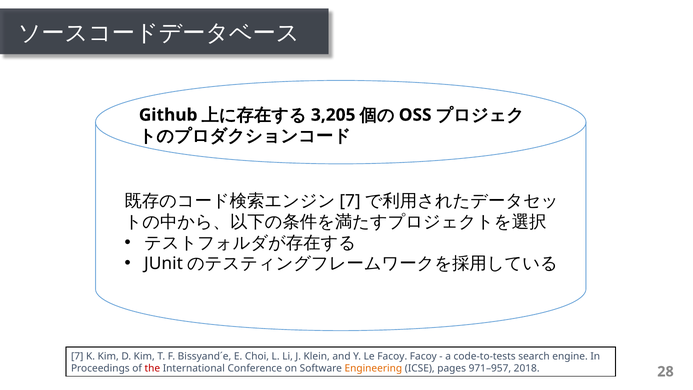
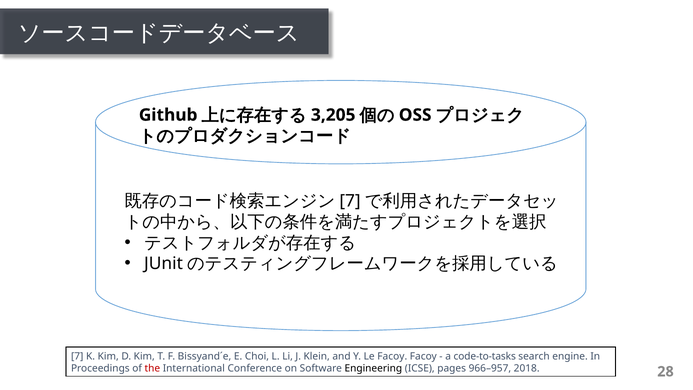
code-to-tests: code-to-tests -> code-to-tasks (485, 356)
Engineering colour: orange -> black (373, 368)
971–957: 971–957 -> 966–957 (490, 368)
